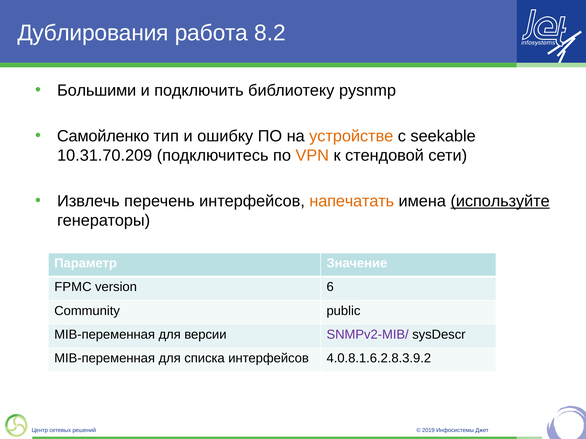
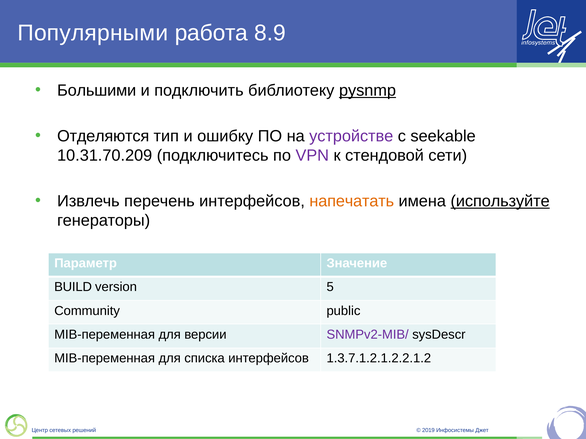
Дублирования: Дублирования -> Популярными (93, 33)
8.2: 8.2 -> 8.9 (270, 33)
pysnmp underline: none -> present (368, 91)
Самойленко: Самойленко -> Отделяются (103, 136)
устройстве colour: orange -> purple (351, 136)
VPN colour: orange -> purple (312, 156)
FPMC: FPMC -> BUILD (73, 287)
6: 6 -> 5 (330, 287)
4.0.8.1.6.2.8.3.9.2: 4.0.8.1.6.2.8.3.9.2 -> 1.3.7.1.2.1.2.2.1.2 (379, 359)
